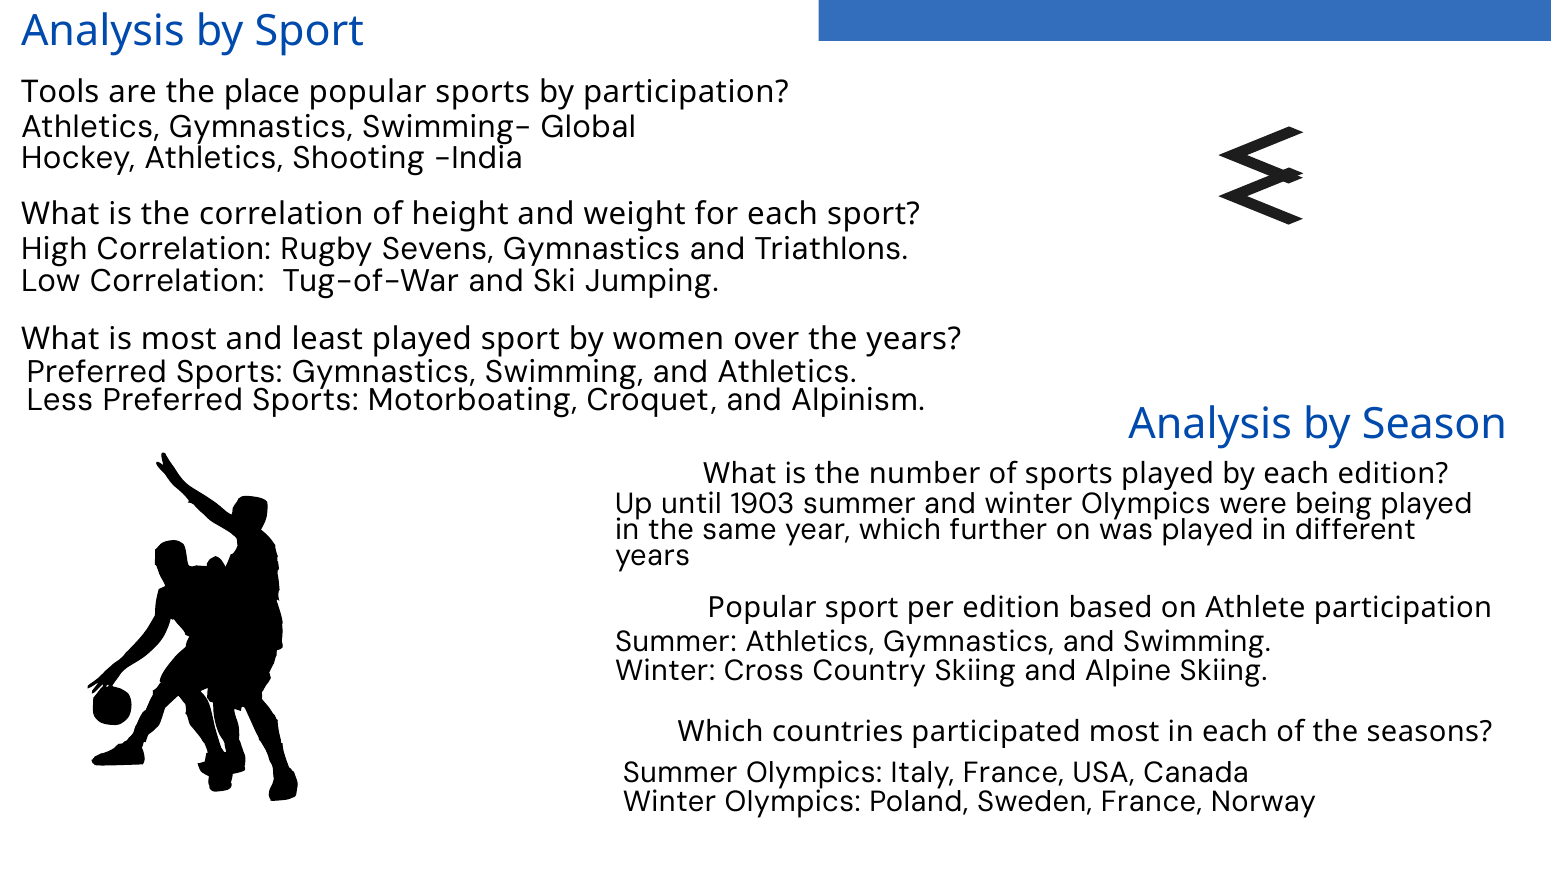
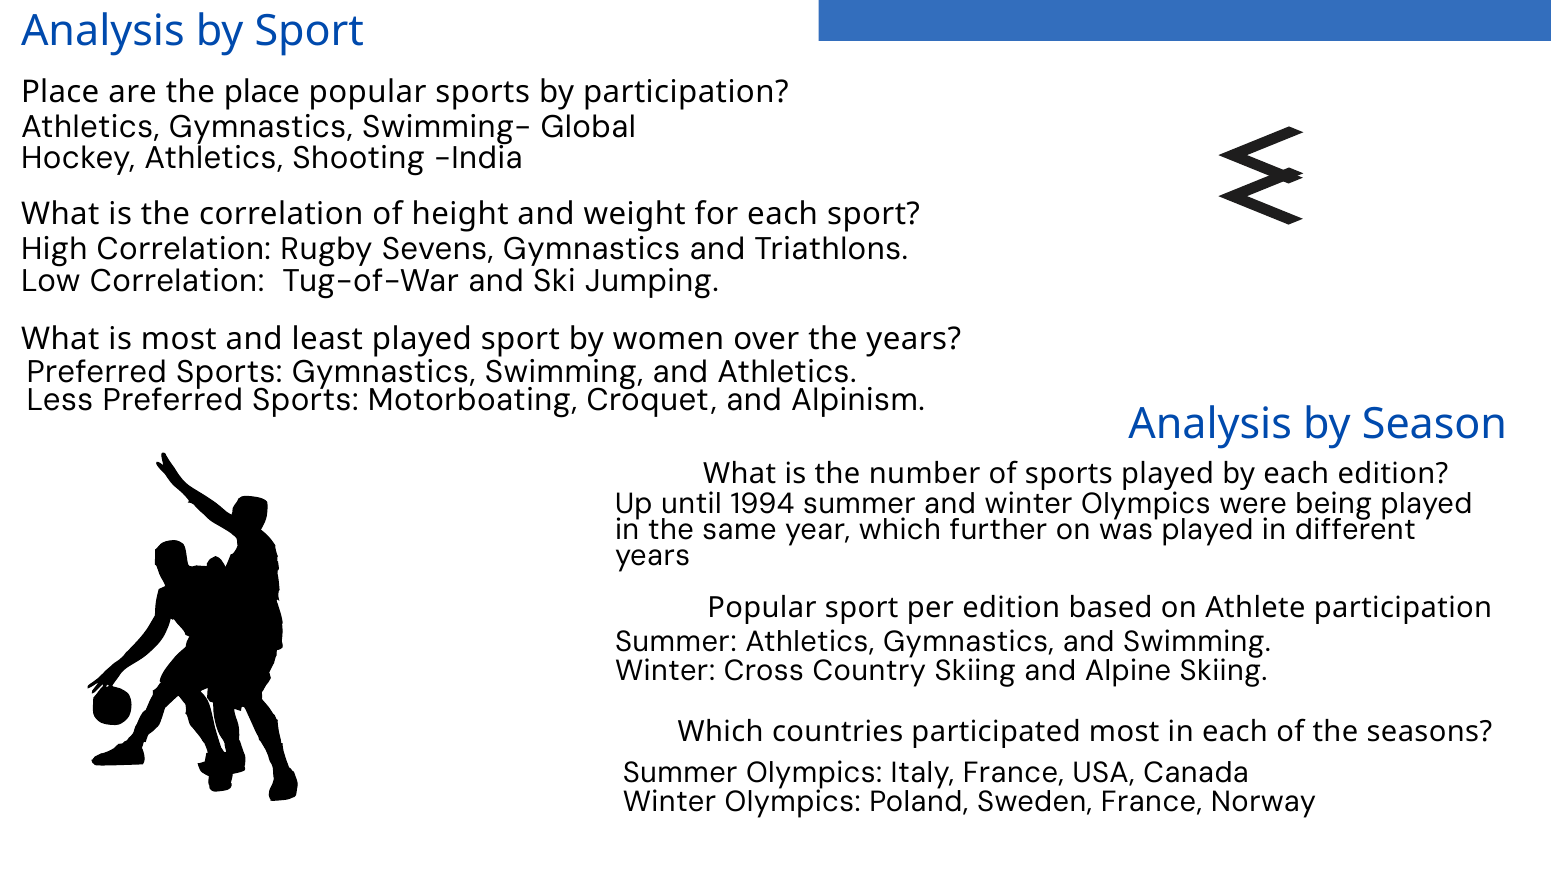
Tools: Tools -> Place (60, 92)
1903: 1903 -> 1994 (762, 503)
